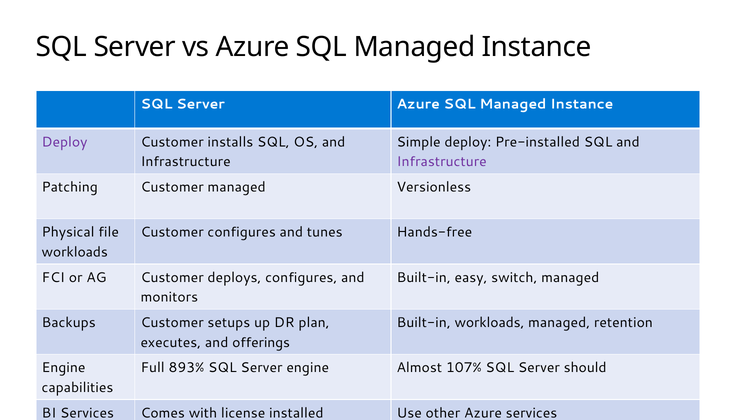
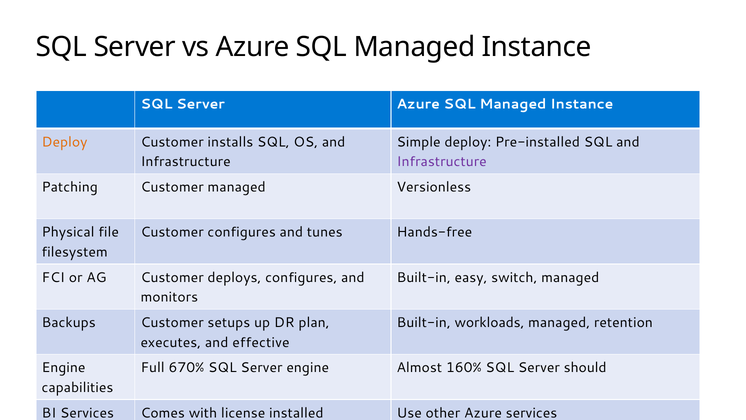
Deploy colour: purple -> orange (65, 142)
workloads: workloads -> filesystem (75, 252)
offerings: offerings -> effective (261, 342)
893%: 893% -> 670% (186, 368)
107%: 107% -> 160% (464, 368)
